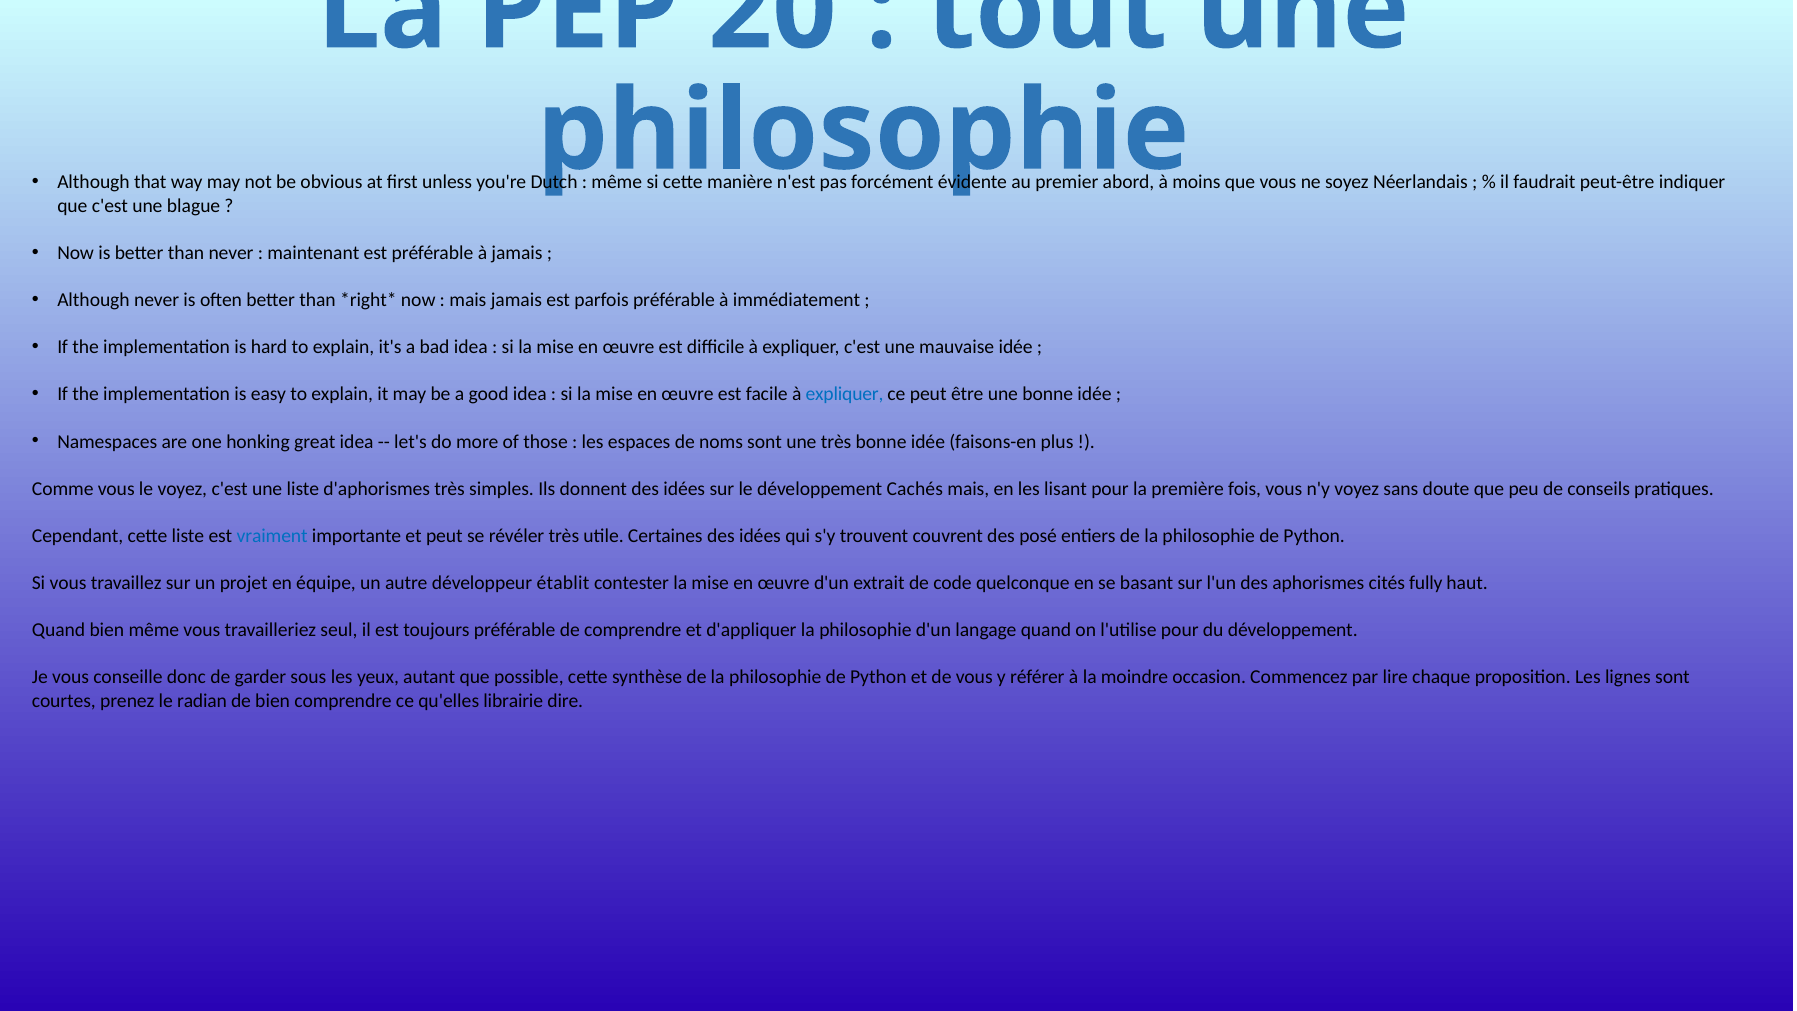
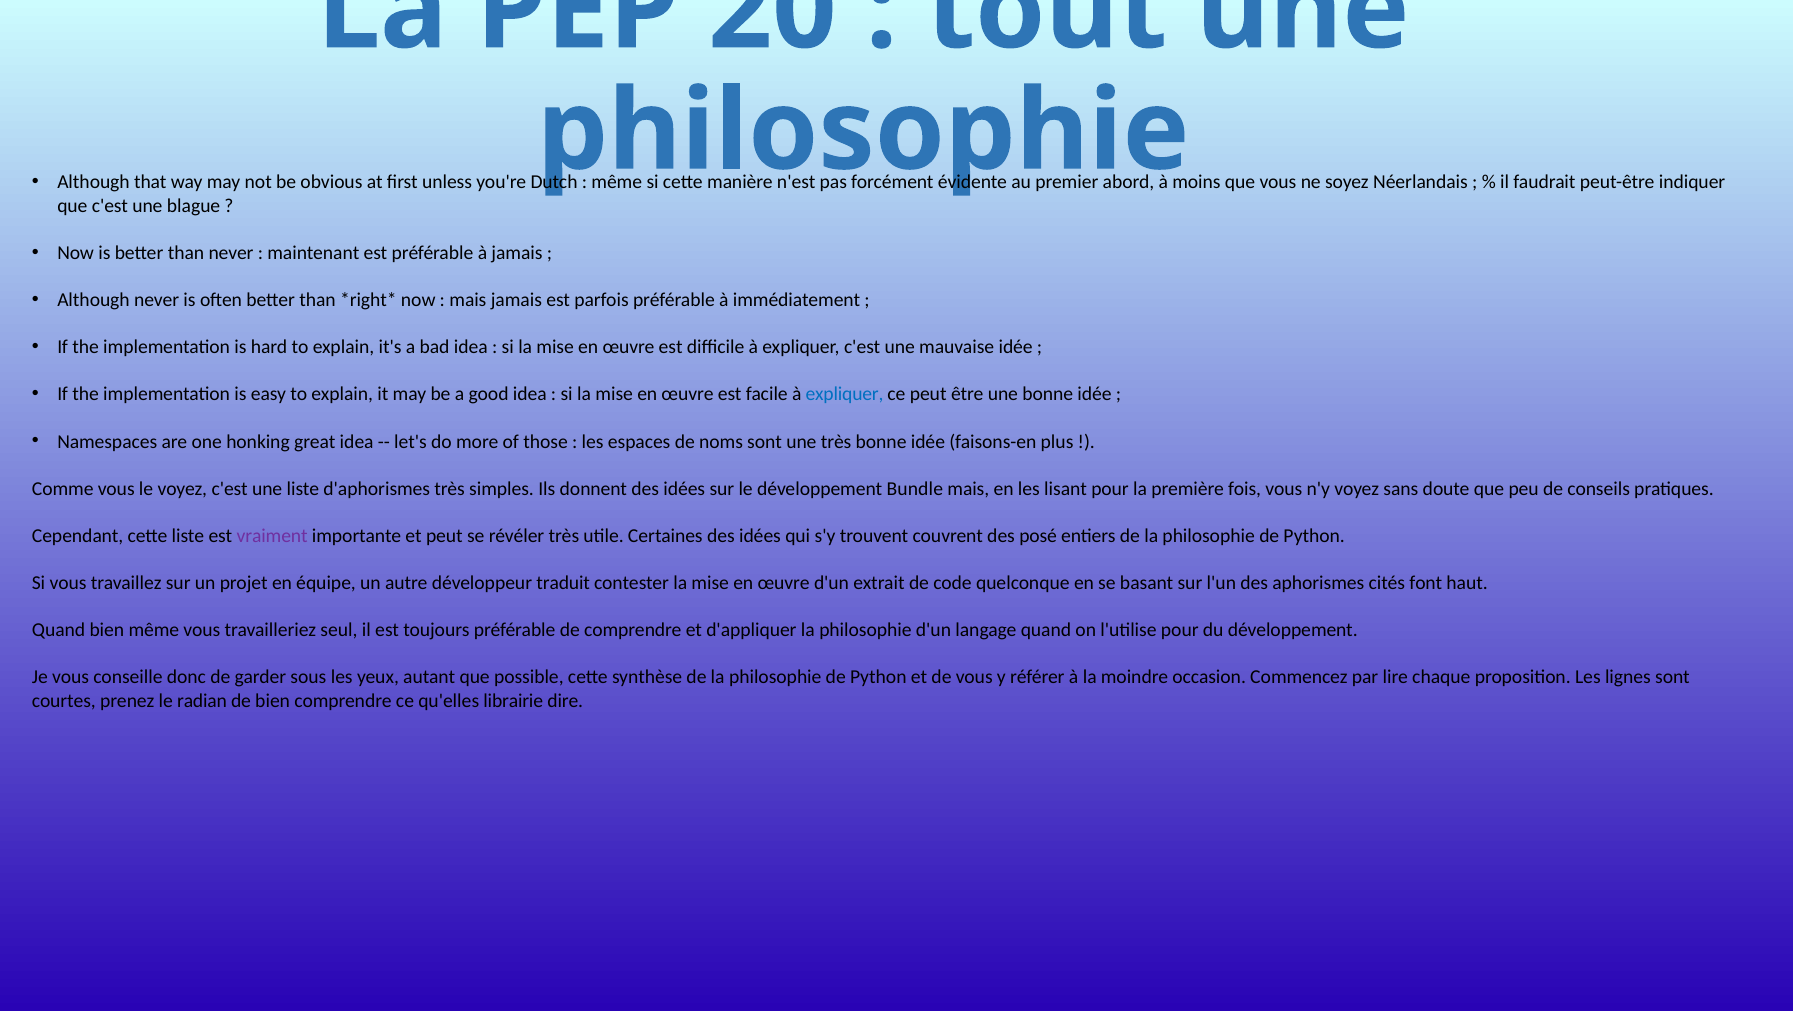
Cachés: Cachés -> Bundle (915, 489)
vraiment colour: blue -> purple (272, 536)
établit: établit -> traduit (563, 583)
fully: fully -> font (1426, 583)
